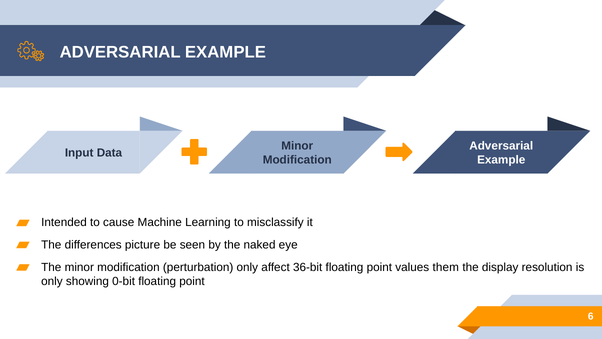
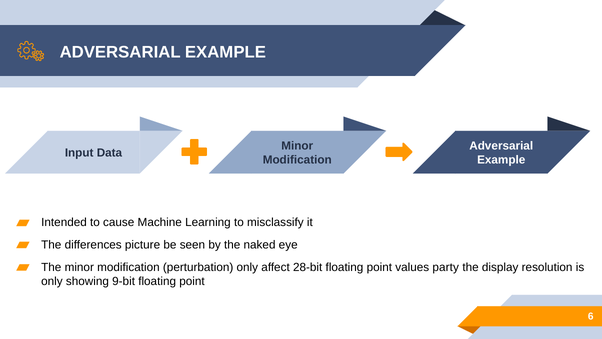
36-bit: 36-bit -> 28-bit (308, 267)
them: them -> party (446, 267)
0-bit: 0-bit -> 9-bit (124, 281)
